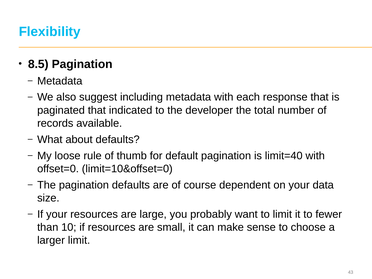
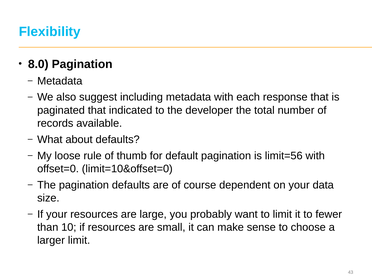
8.5: 8.5 -> 8.0 (38, 64)
limit=40: limit=40 -> limit=56 (284, 156)
